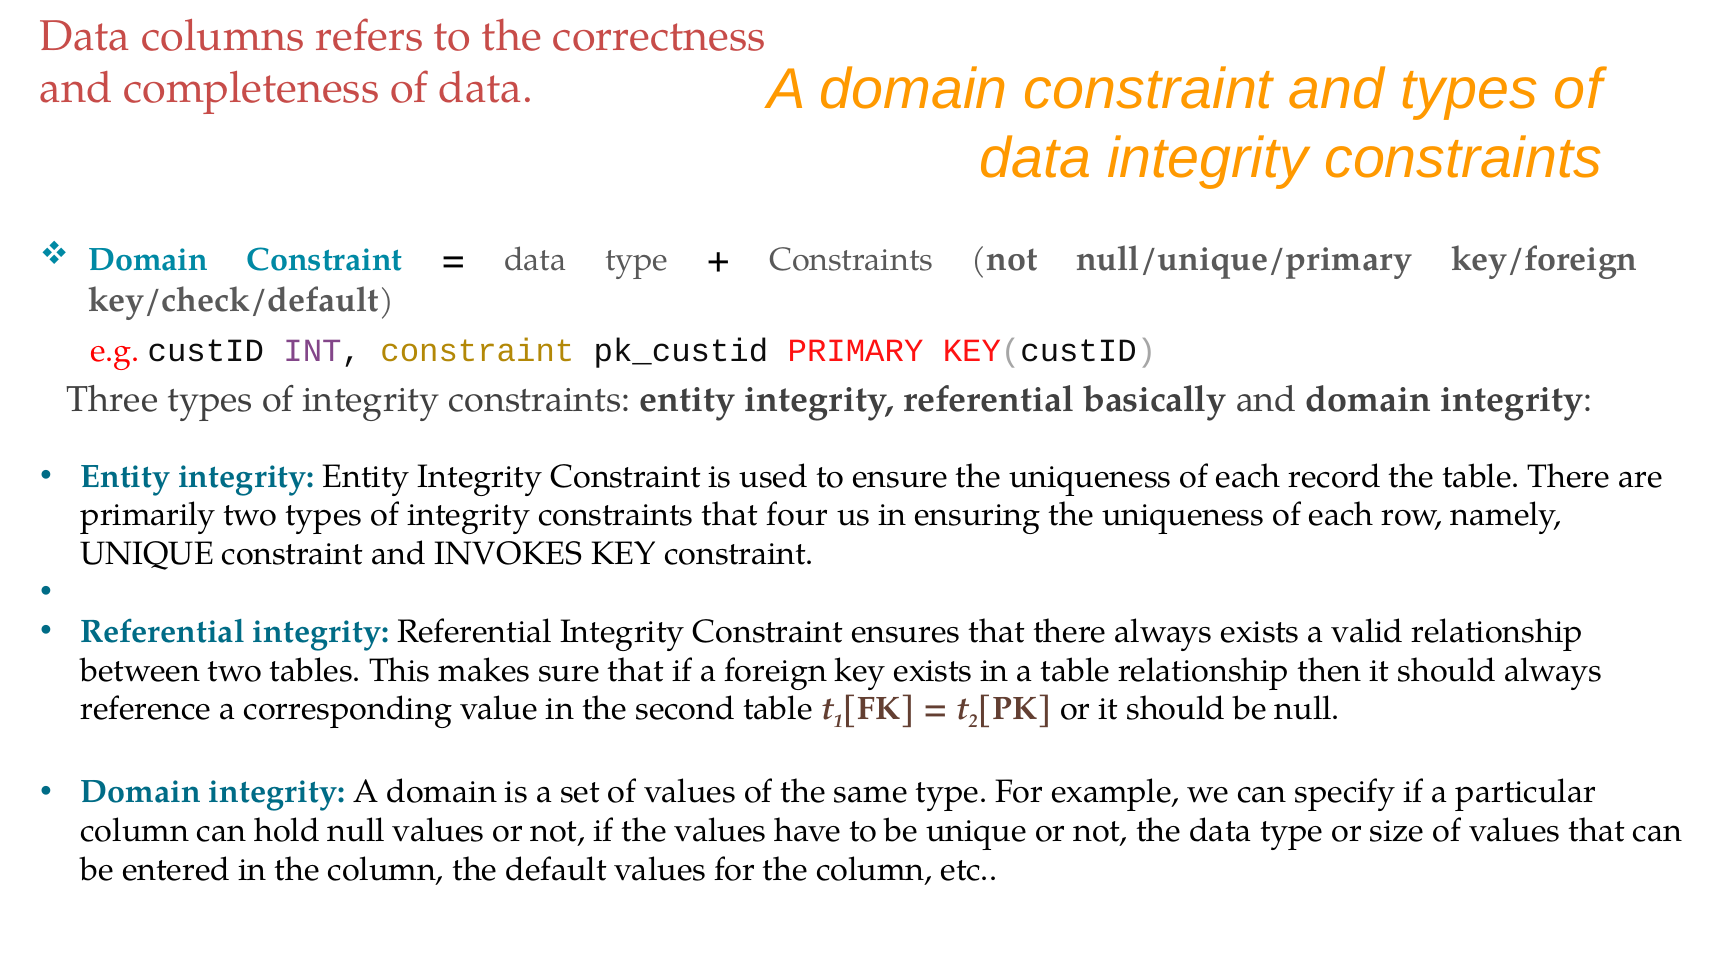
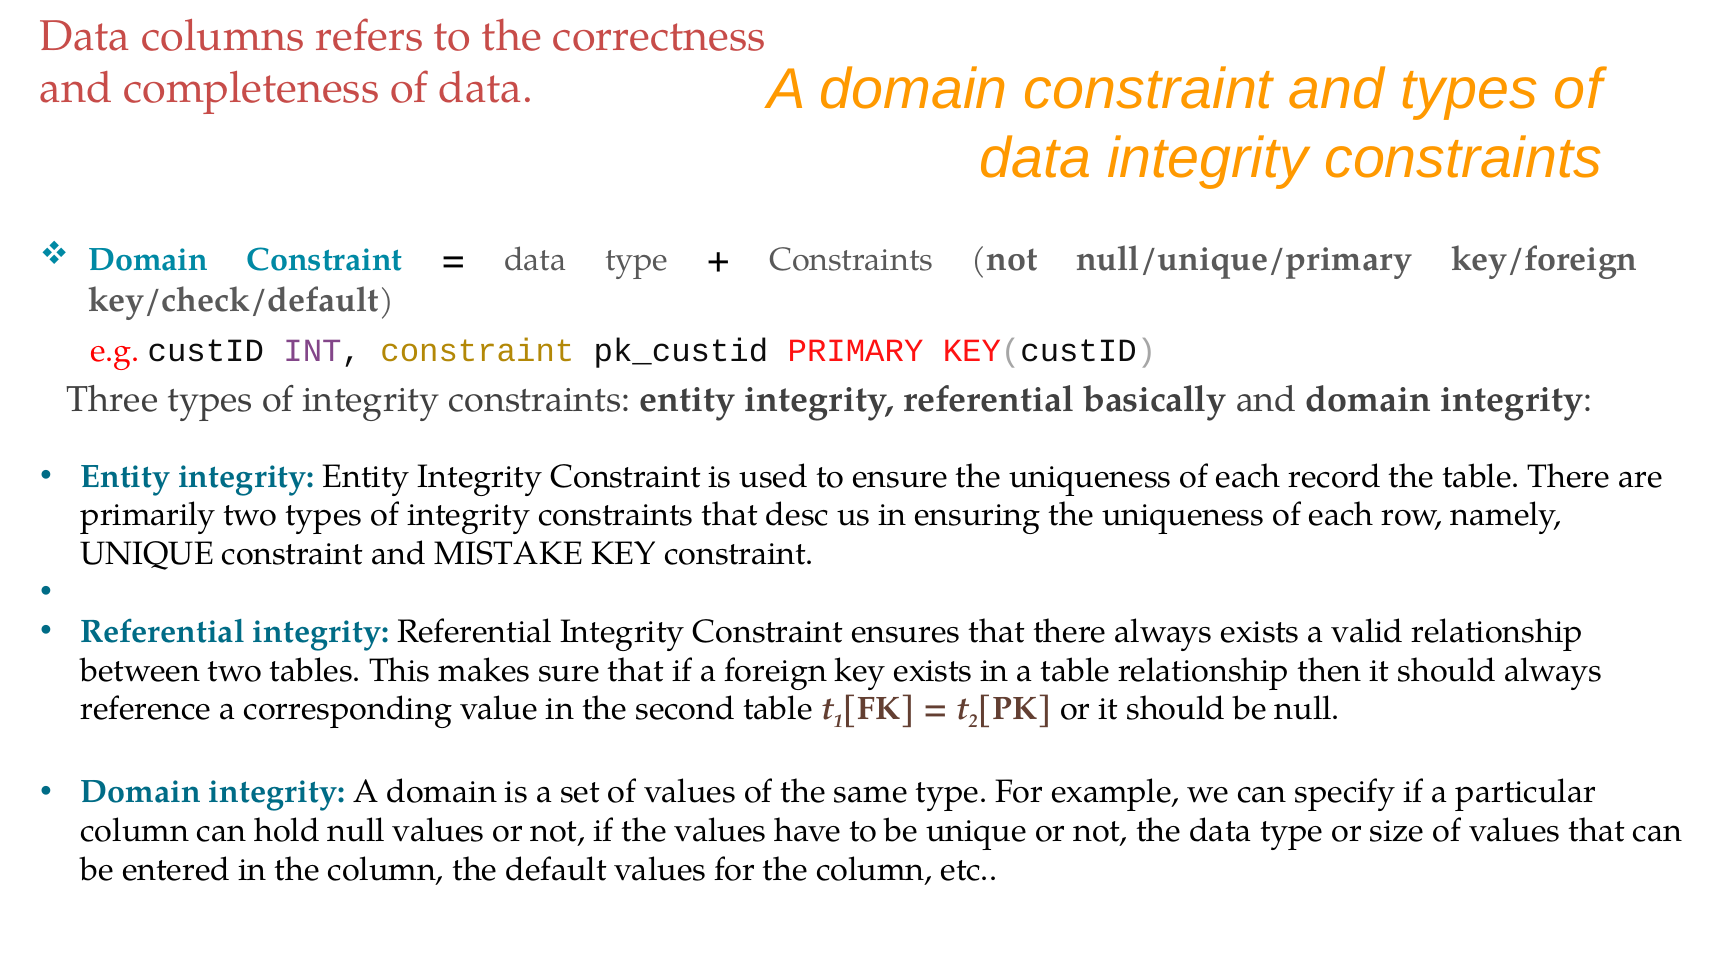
four: four -> desc (798, 515)
INVOKES: INVOKES -> MISTAKE (509, 554)
